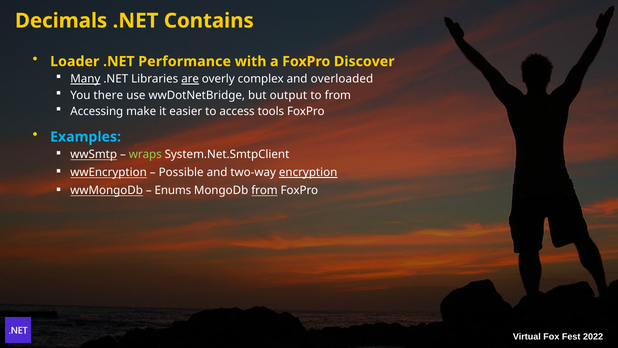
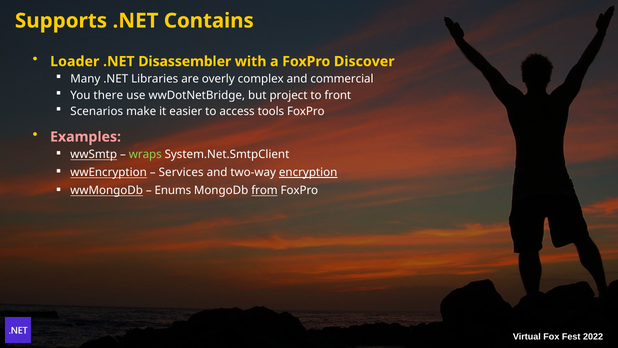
Decimals: Decimals -> Supports (61, 21)
Performance: Performance -> Disassembler (185, 61)
Many underline: present -> none (85, 79)
are underline: present -> none (190, 79)
overloaded: overloaded -> commercial (342, 79)
output: output -> project (288, 95)
to from: from -> front (338, 95)
Accessing: Accessing -> Scenarios (97, 111)
Examples colour: light blue -> pink (86, 137)
Possible: Possible -> Services (181, 172)
